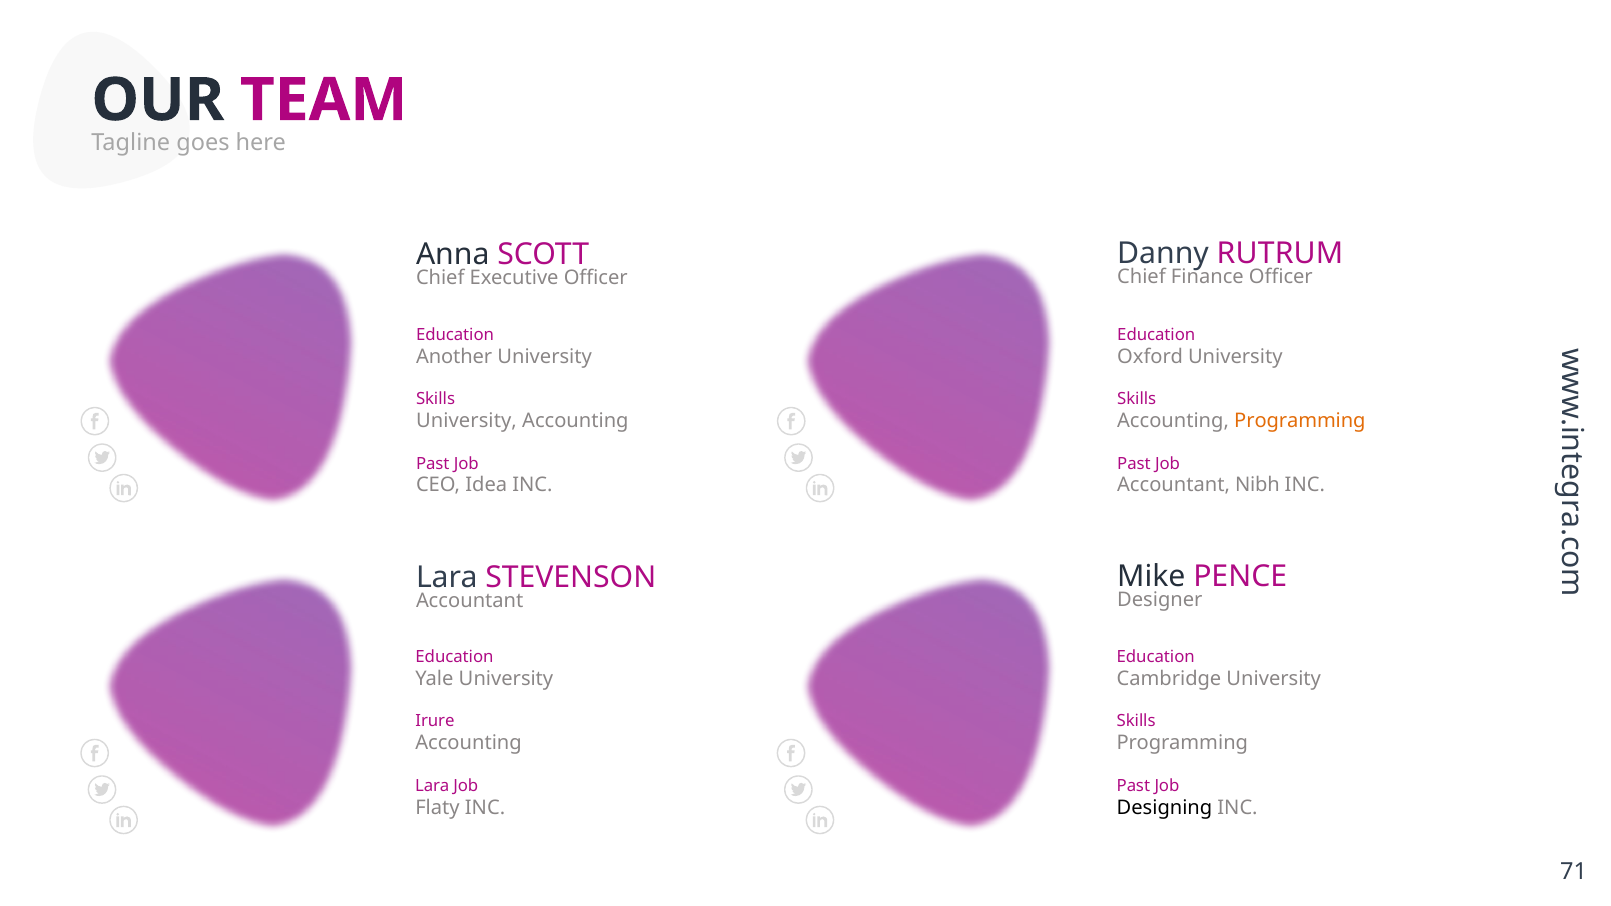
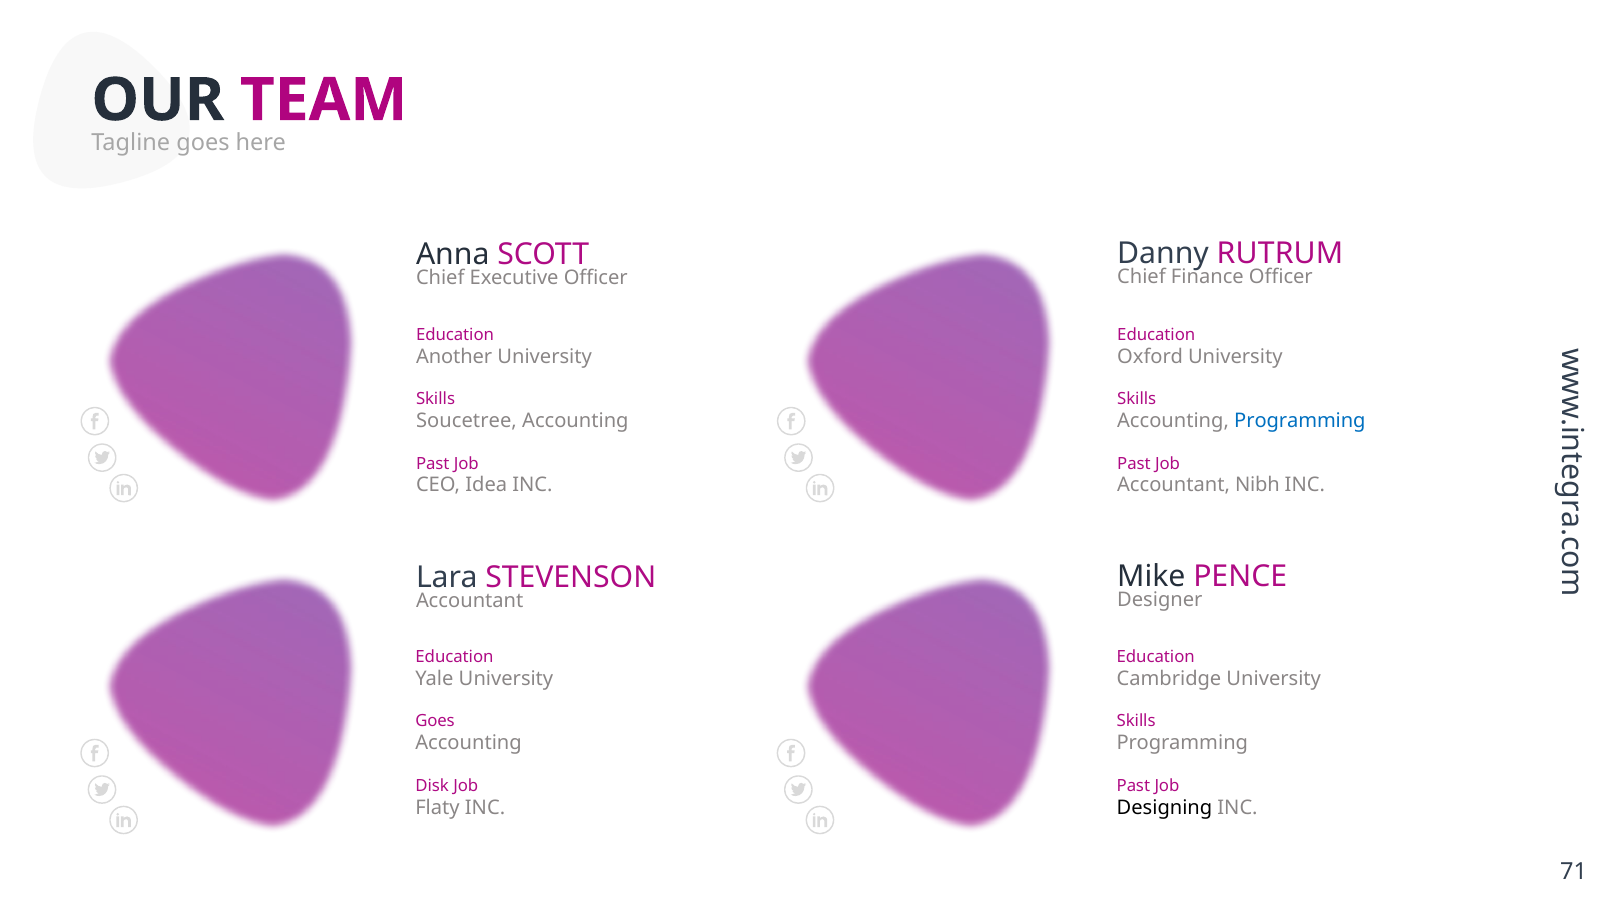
University: University -> Soucetree (466, 421)
Programming colour: orange -> blue (1300, 421)
Irure: Irure -> Goes (435, 721)
Lara: Lara -> Disk (432, 786)
